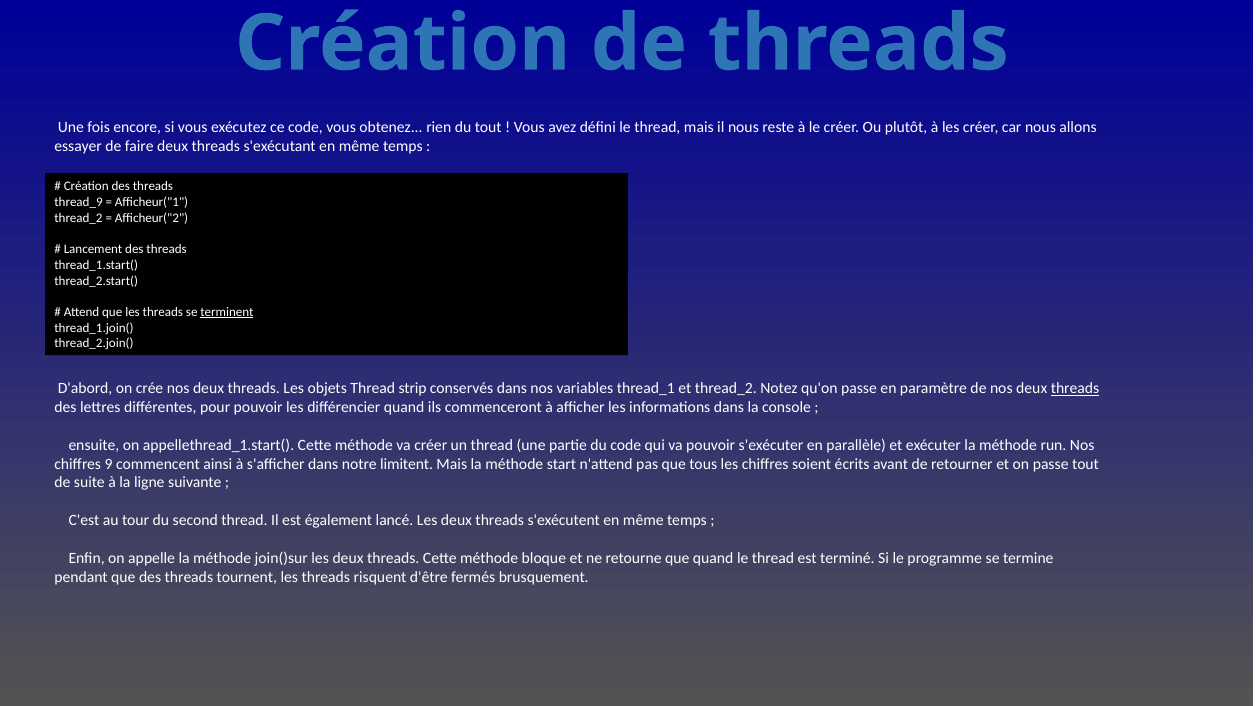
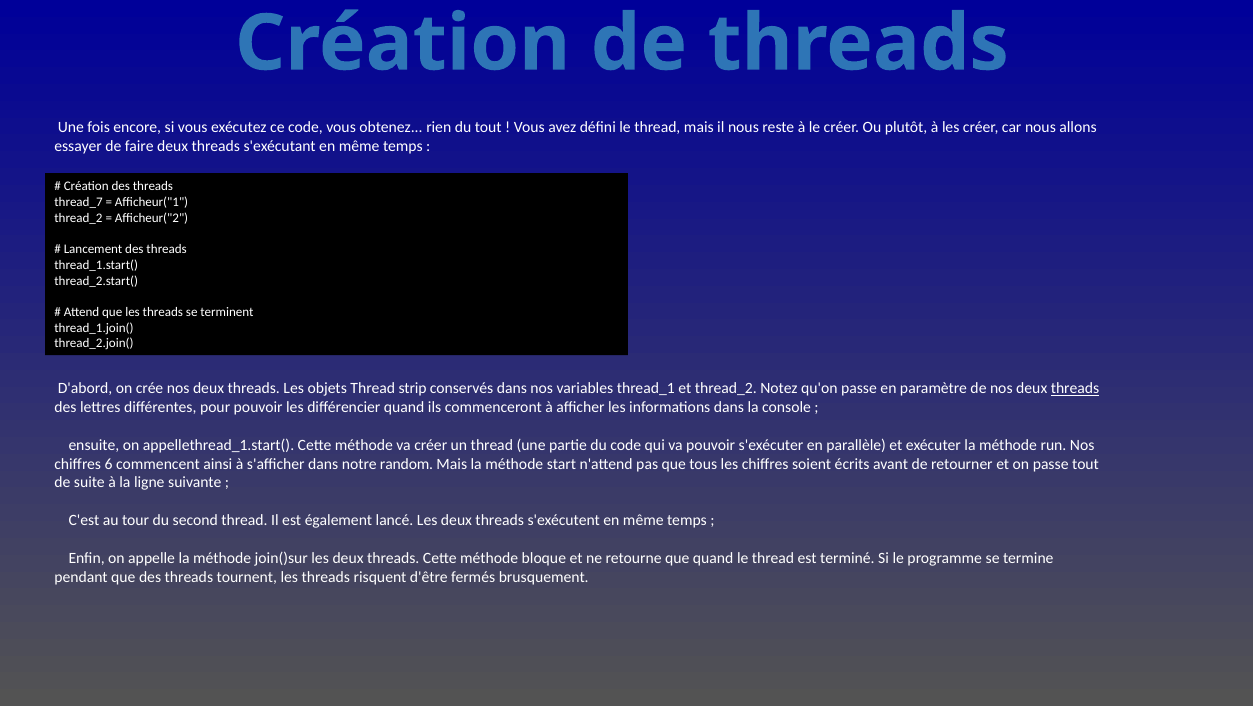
thread_9: thread_9 -> thread_7 (79, 202)
terminent underline: present -> none (227, 312)
9: 9 -> 6 (109, 464)
limitent: limitent -> random (407, 464)
